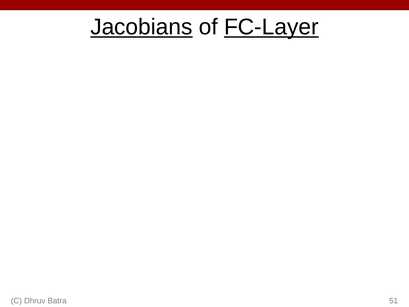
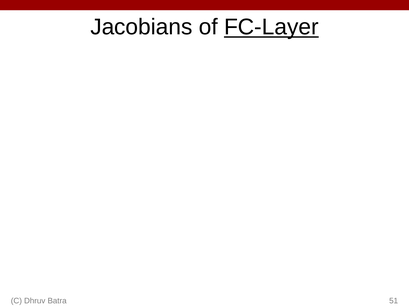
Jacobians underline: present -> none (141, 27)
